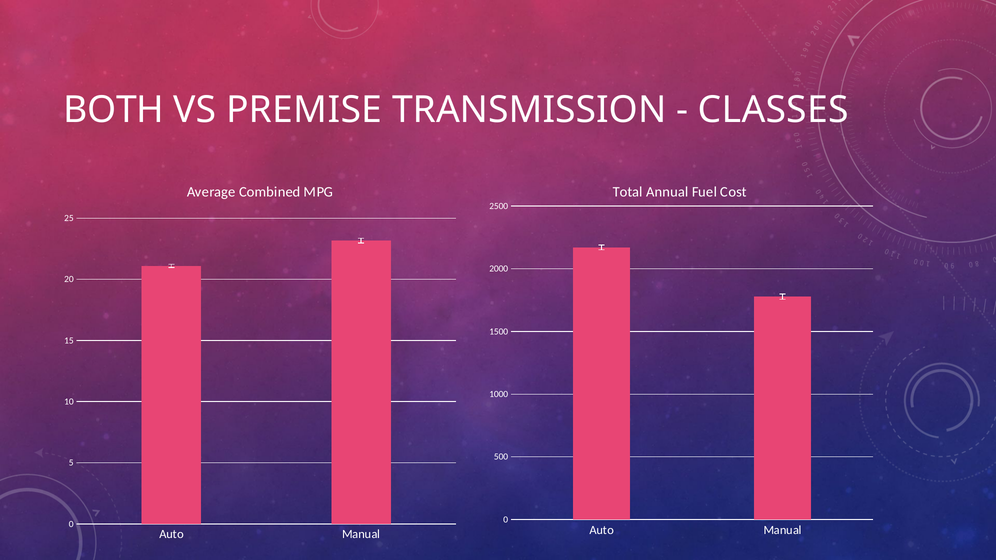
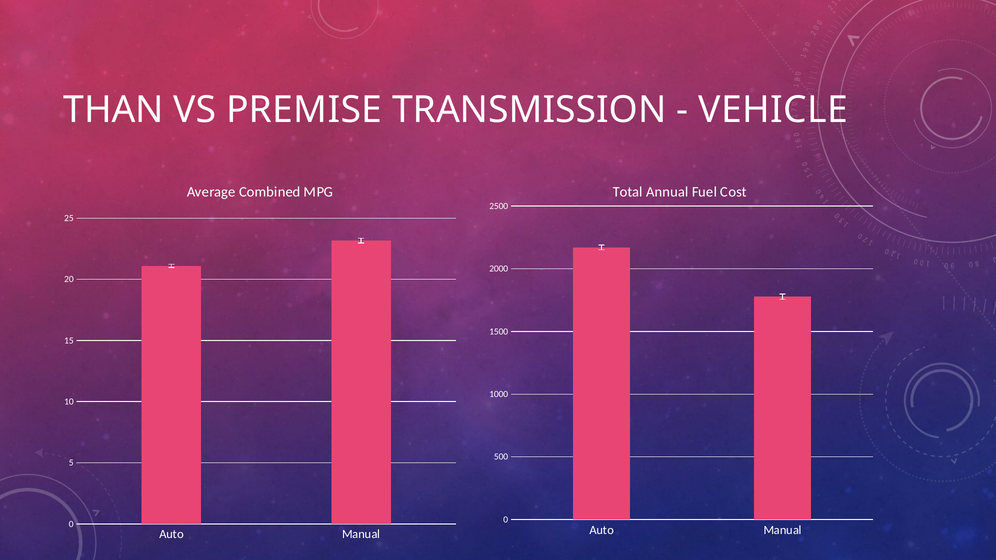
BOTH: BOTH -> THAN (114, 110)
CLASSES: CLASSES -> VEHICLE (773, 110)
